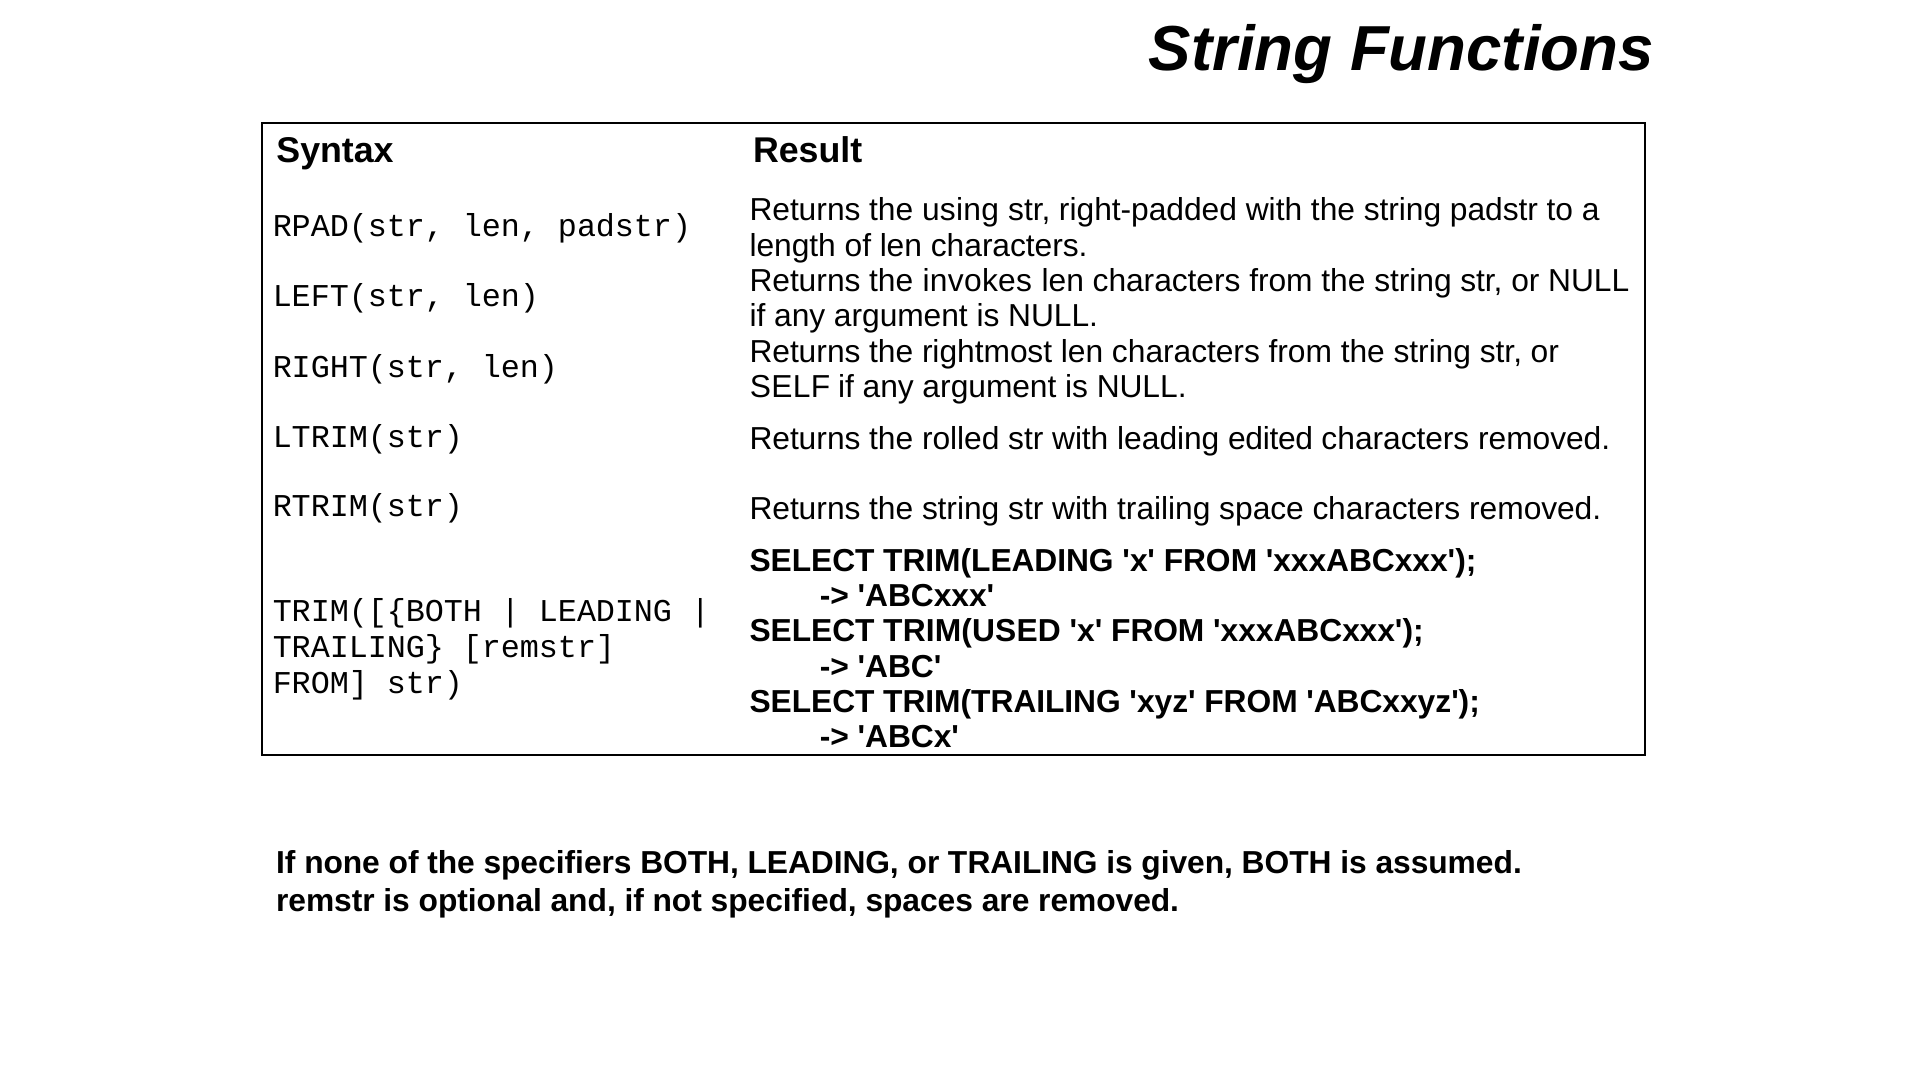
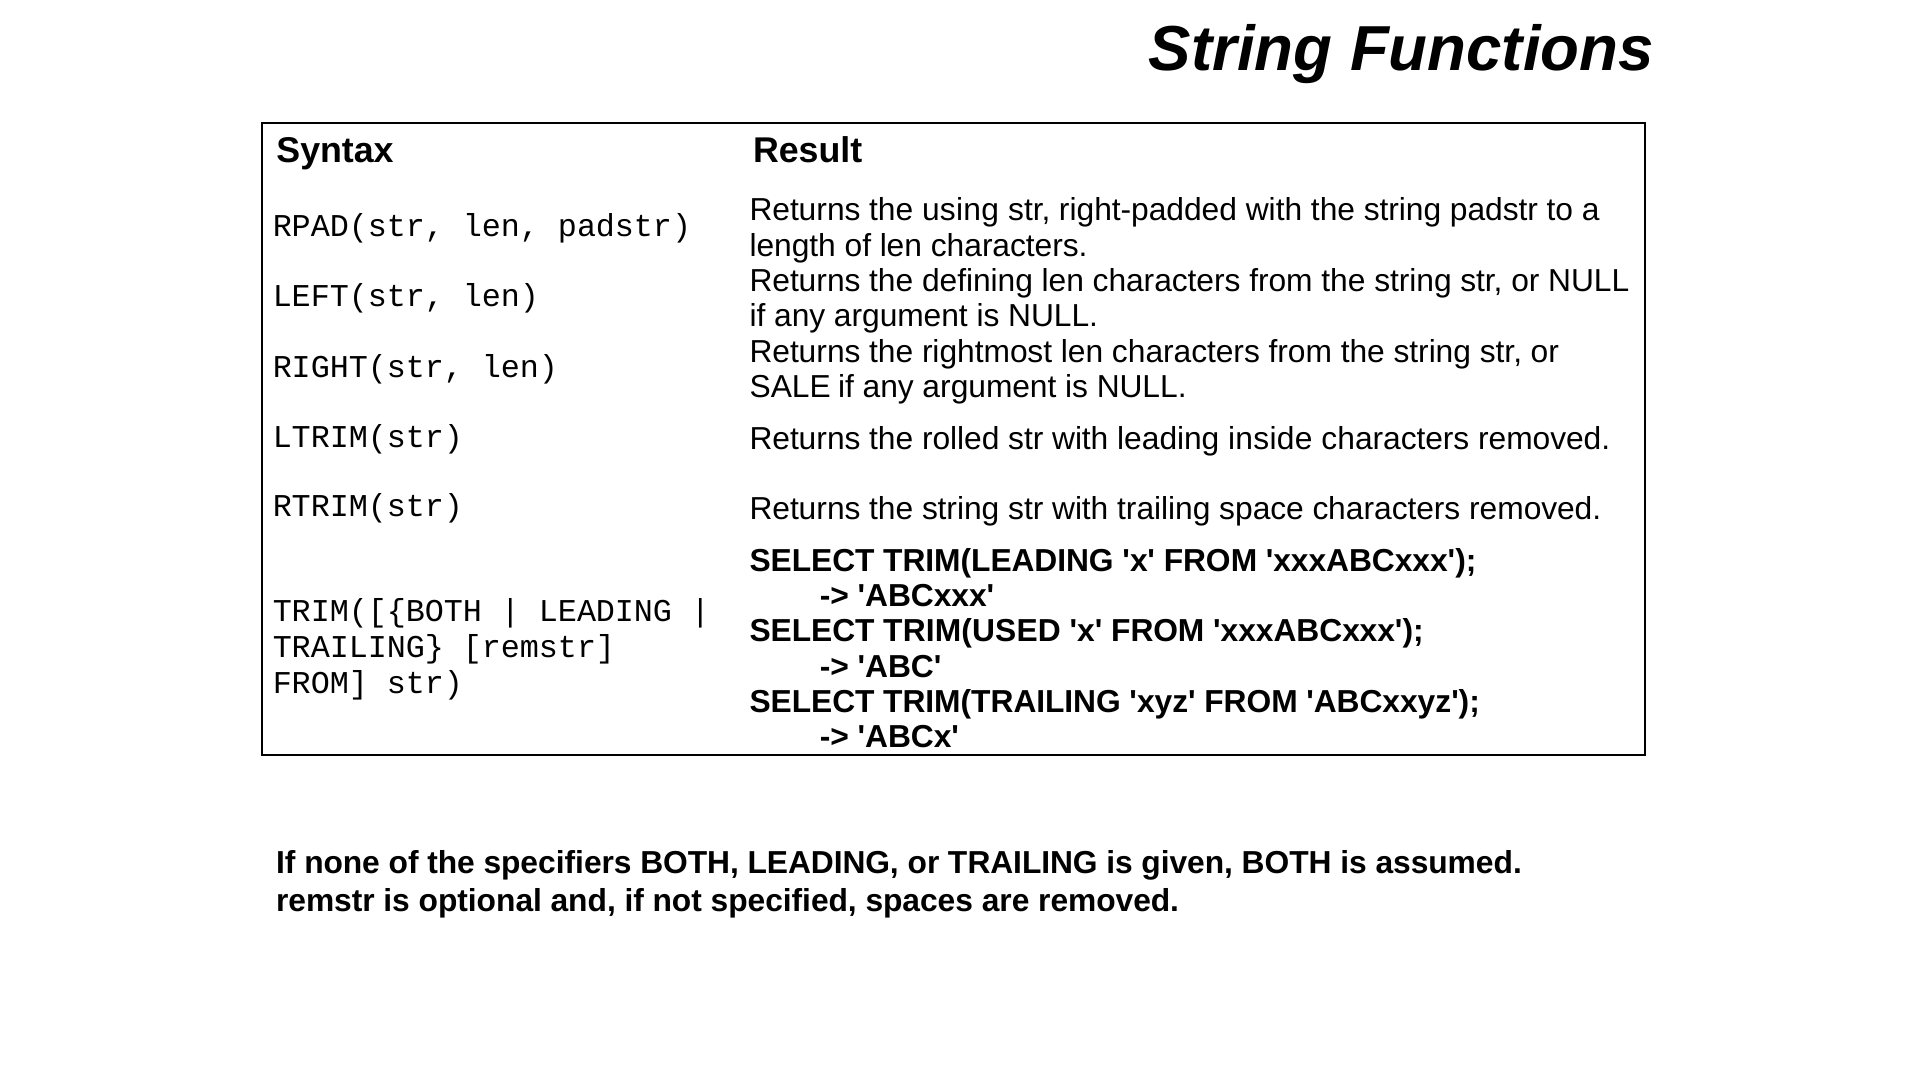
invokes: invokes -> defining (977, 281)
SELF: SELF -> SALE (790, 387)
edited: edited -> inside (1270, 439)
